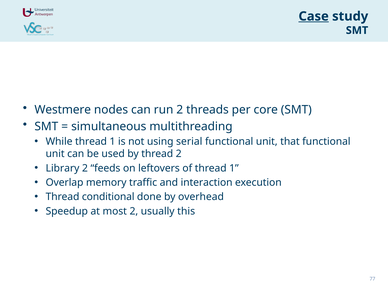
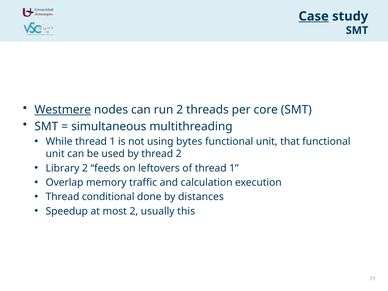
Westmere underline: none -> present (63, 110)
serial: serial -> bytes (189, 142)
interaction: interaction -> calculation (207, 183)
overhead: overhead -> distances (201, 197)
